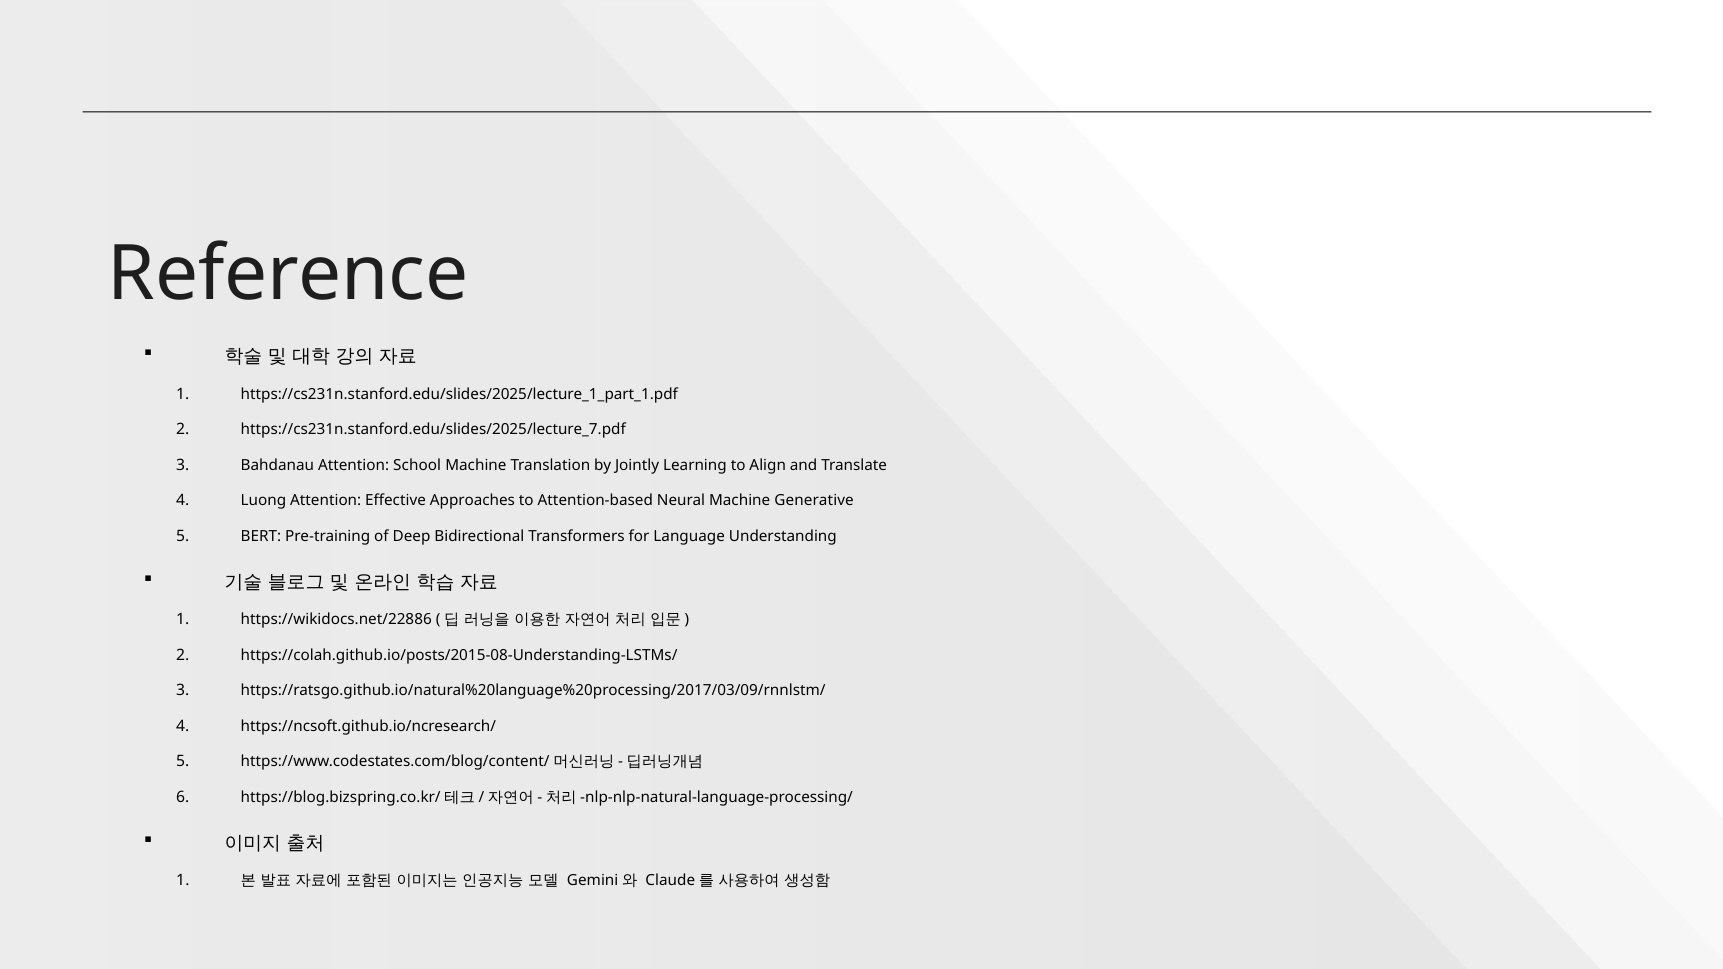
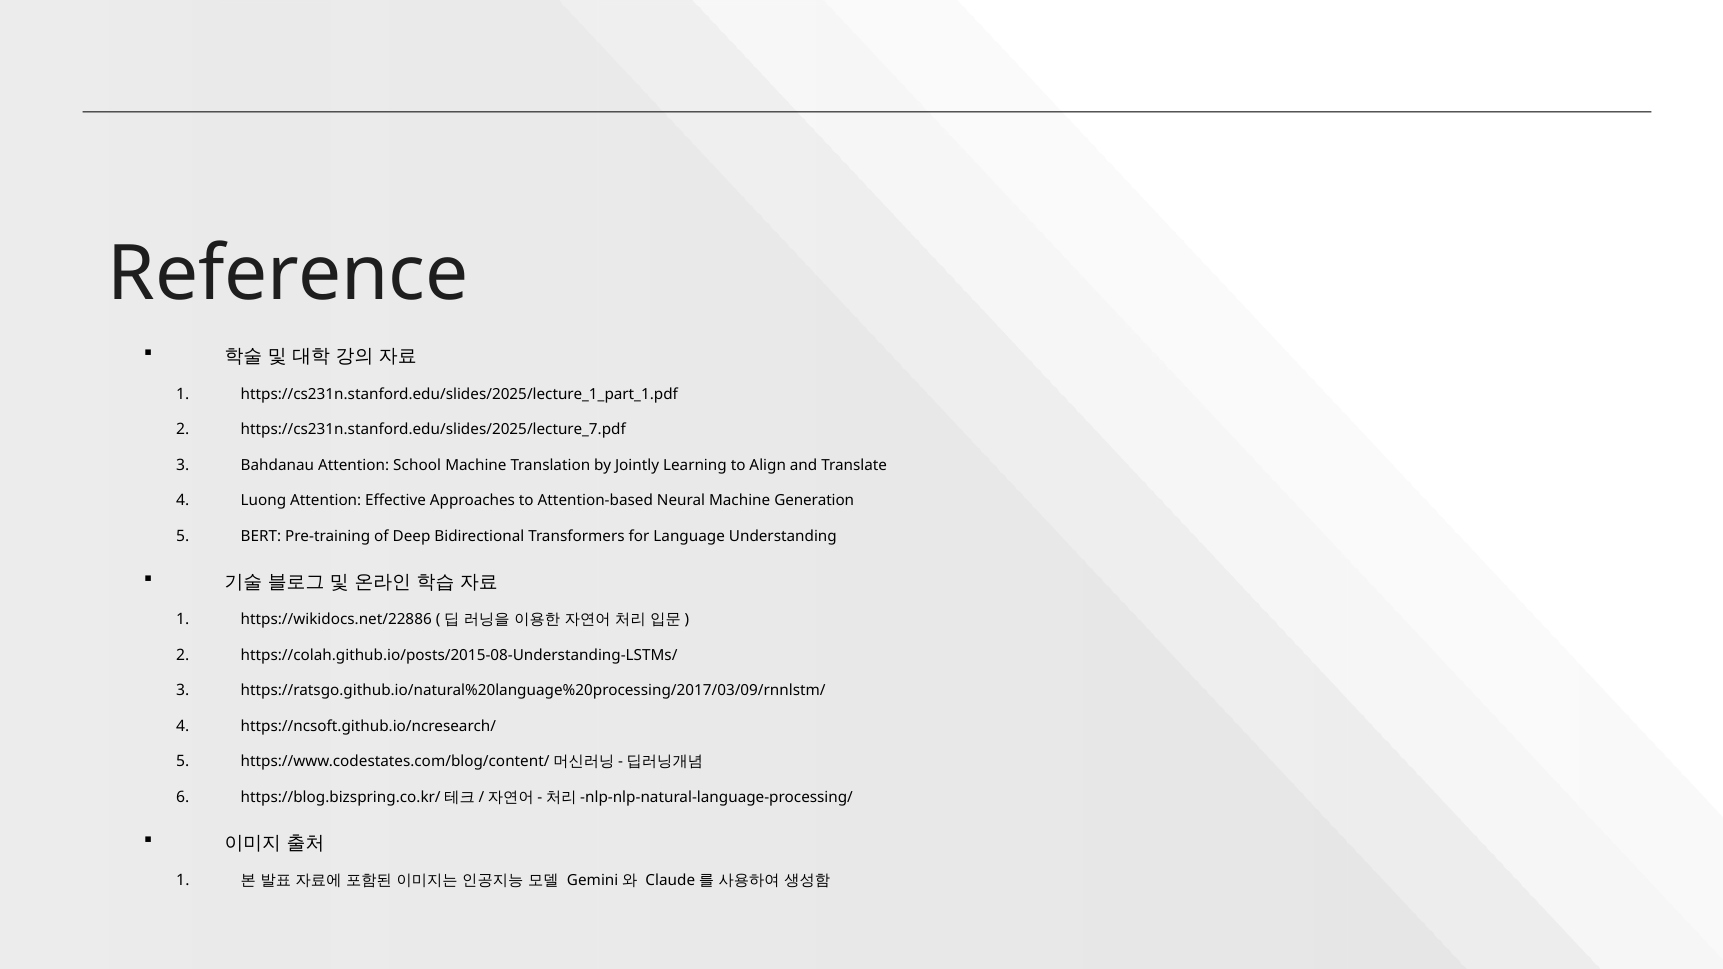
Generative: Generative -> Generation (814, 501)
